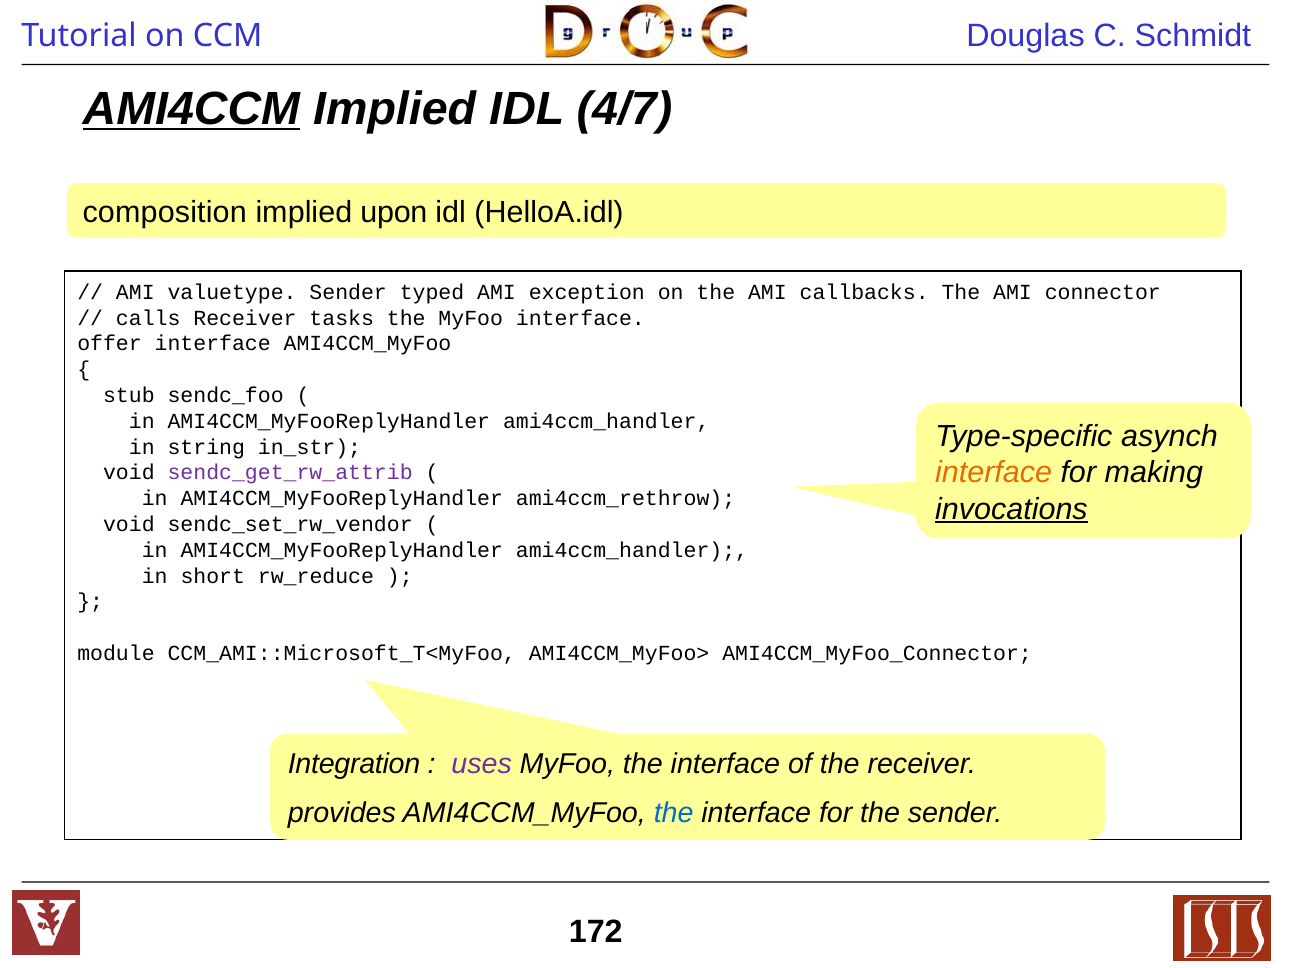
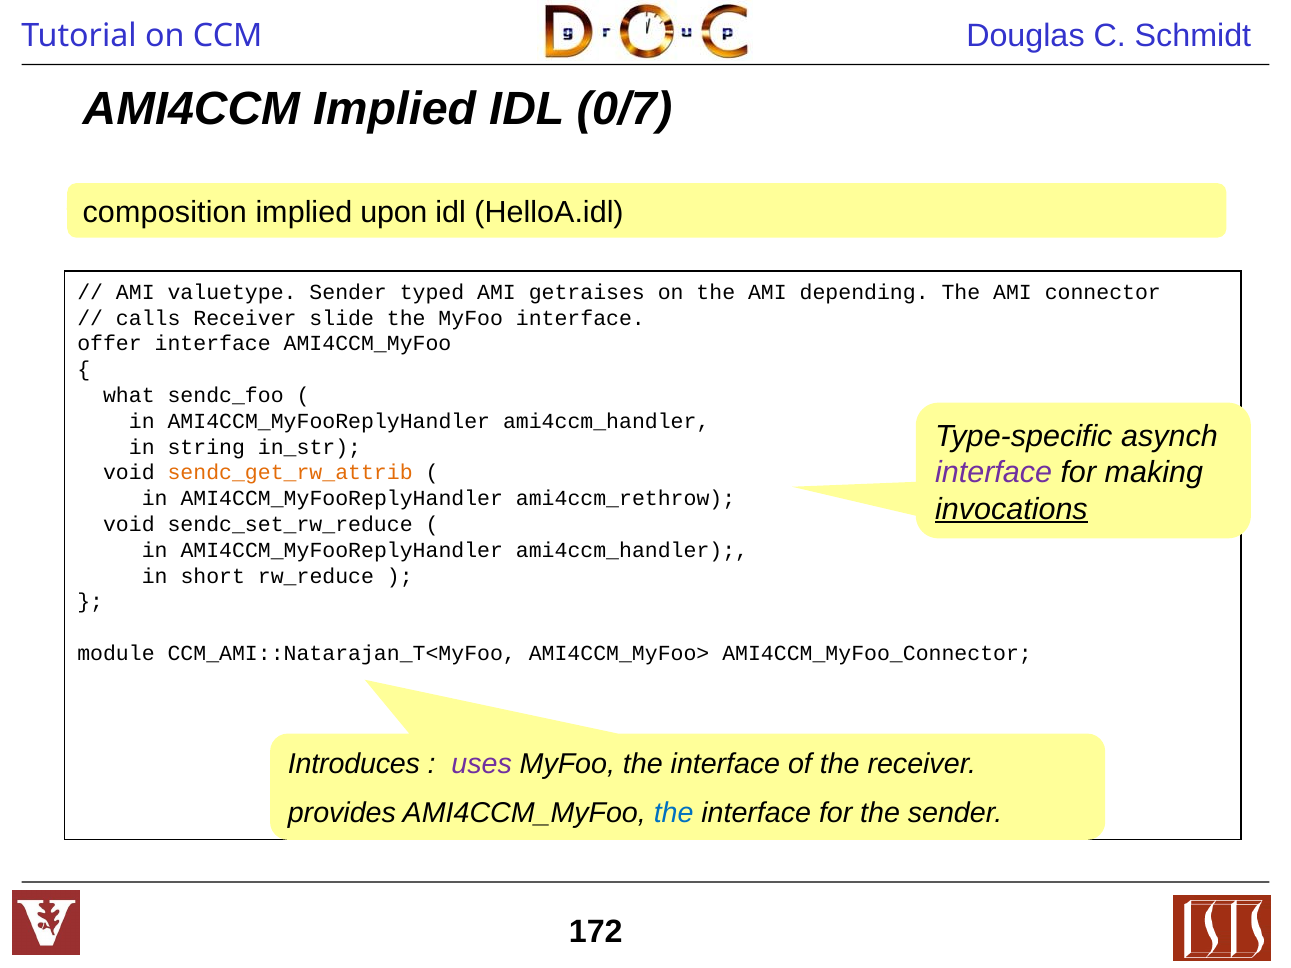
AMI4CCM underline: present -> none (191, 109)
4/7: 4/7 -> 0/7 (624, 109)
exception: exception -> getraises (587, 292)
callbacks: callbacks -> depending (864, 292)
tasks: tasks -> slide (342, 318)
stub: stub -> what (129, 395)
interface colour: orange -> purple (994, 473)
sendc_get_rw_attrib colour: purple -> orange (290, 473)
sendc_set_rw_vendor: sendc_set_rw_vendor -> sendc_set_rw_reduce (290, 525)
CCM_AMI::Microsoft_T<MyFoo: CCM_AMI::Microsoft_T<MyFoo -> CCM_AMI::Natarajan_T<MyFoo (342, 654)
Integration: Integration -> Introduces (354, 765)
